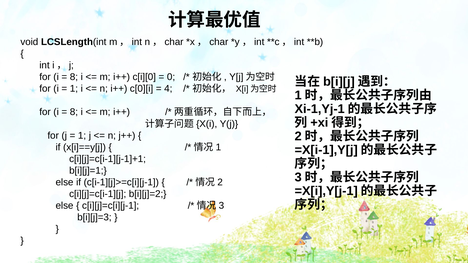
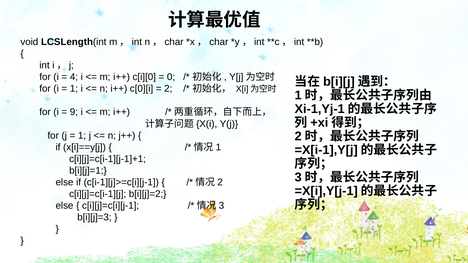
8: 8 -> 4 (74, 77)
4: 4 -> 2 (168, 89)
8: 8 -> 9 (74, 112)
